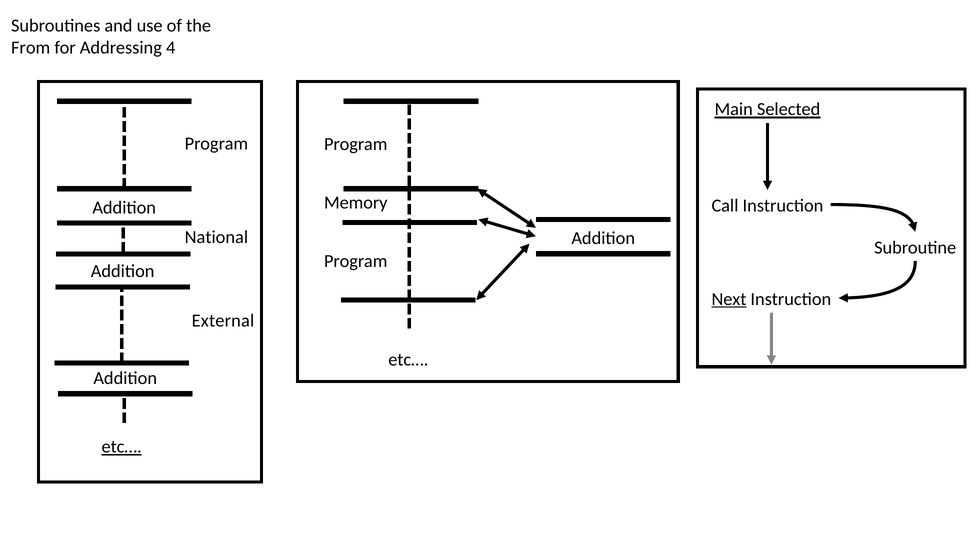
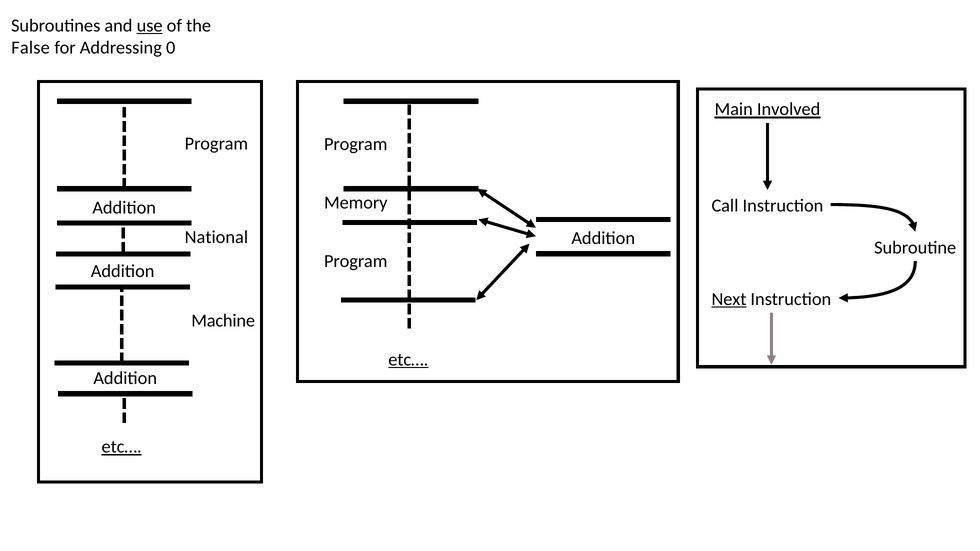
use underline: none -> present (150, 25)
From: From -> False (31, 48)
4: 4 -> 0 (171, 48)
Selected: Selected -> Involved (789, 109)
External: External -> Machine (223, 321)
etc… underline: none -> present (408, 360)
